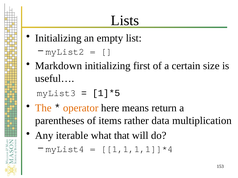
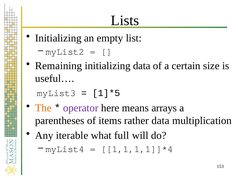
Markdown: Markdown -> Remaining (59, 66)
initializing first: first -> data (142, 66)
operator colour: orange -> purple (81, 108)
return: return -> arrays (164, 108)
that: that -> full (122, 136)
